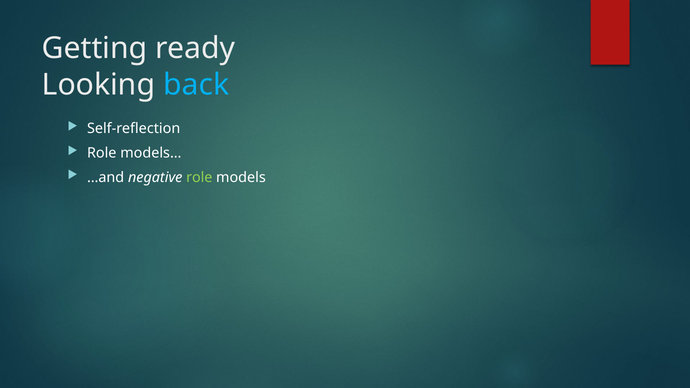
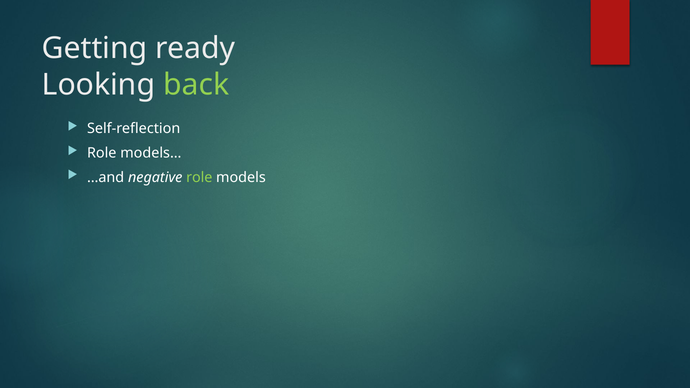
back colour: light blue -> light green (196, 85)
